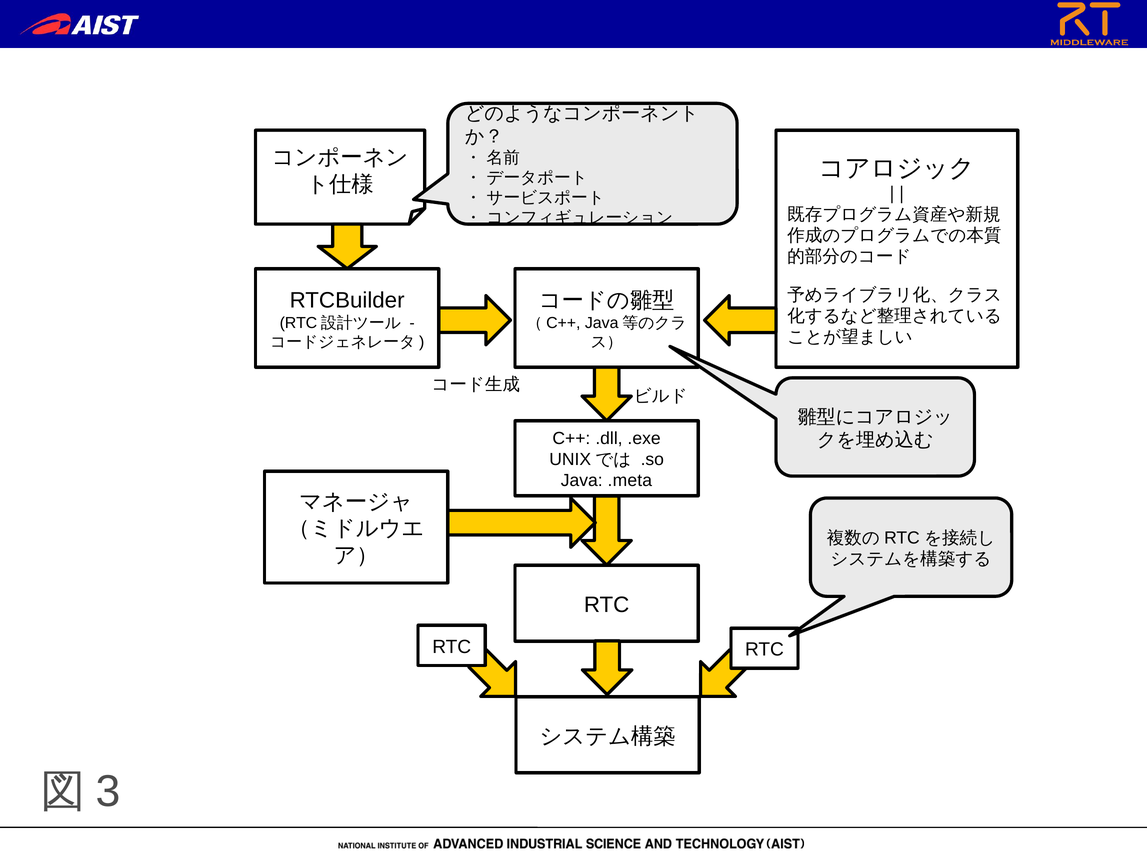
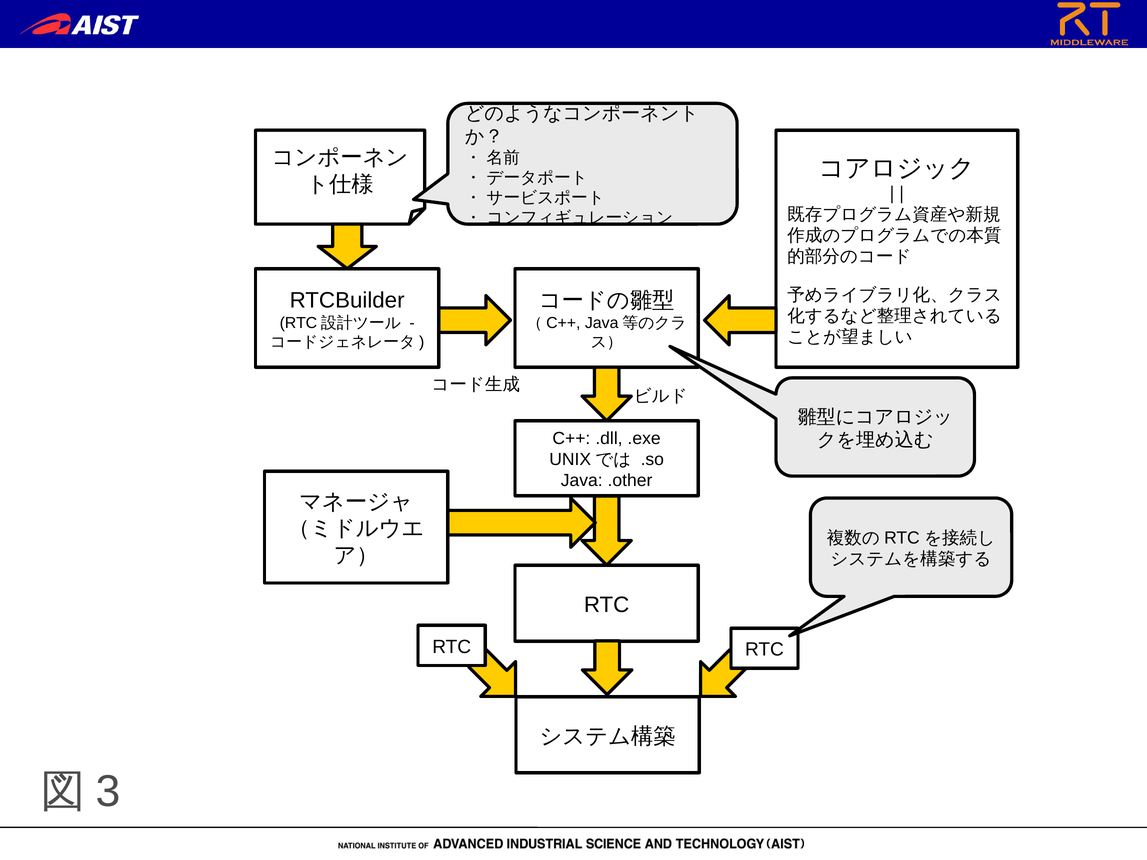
.meta: .meta -> .other (630, 481)
